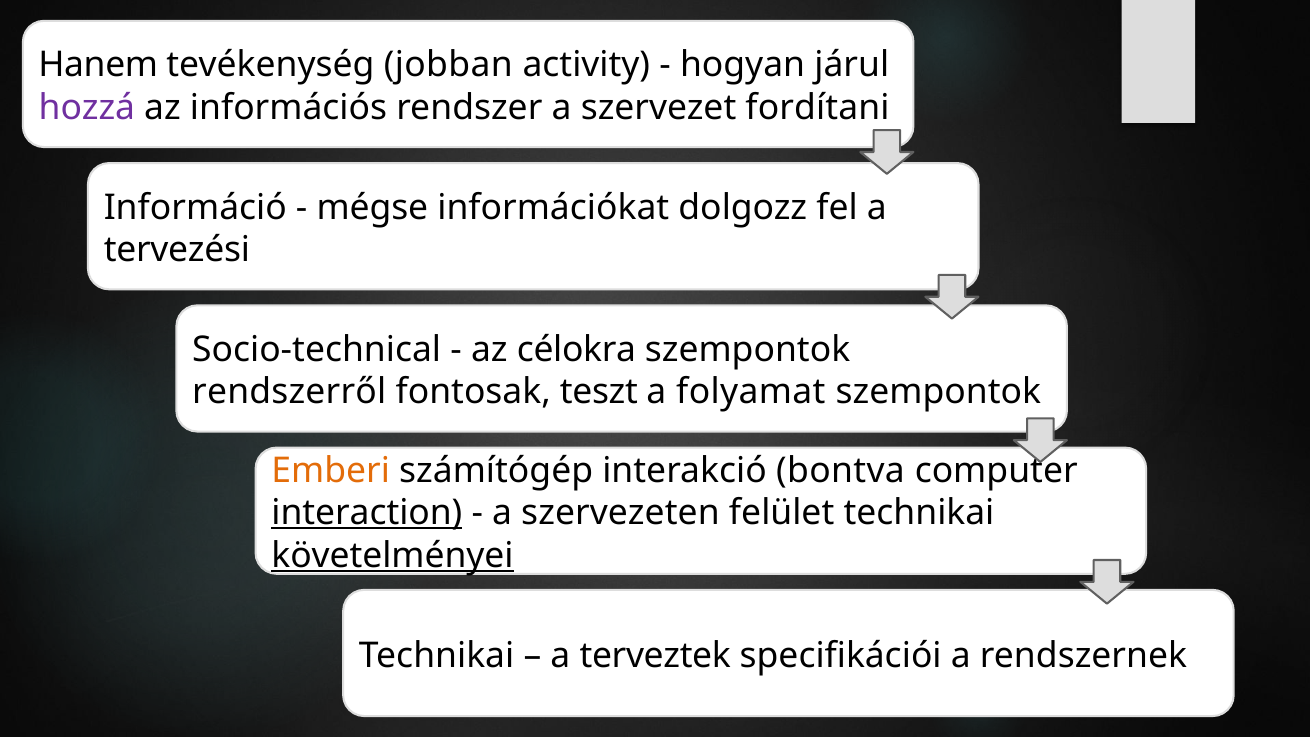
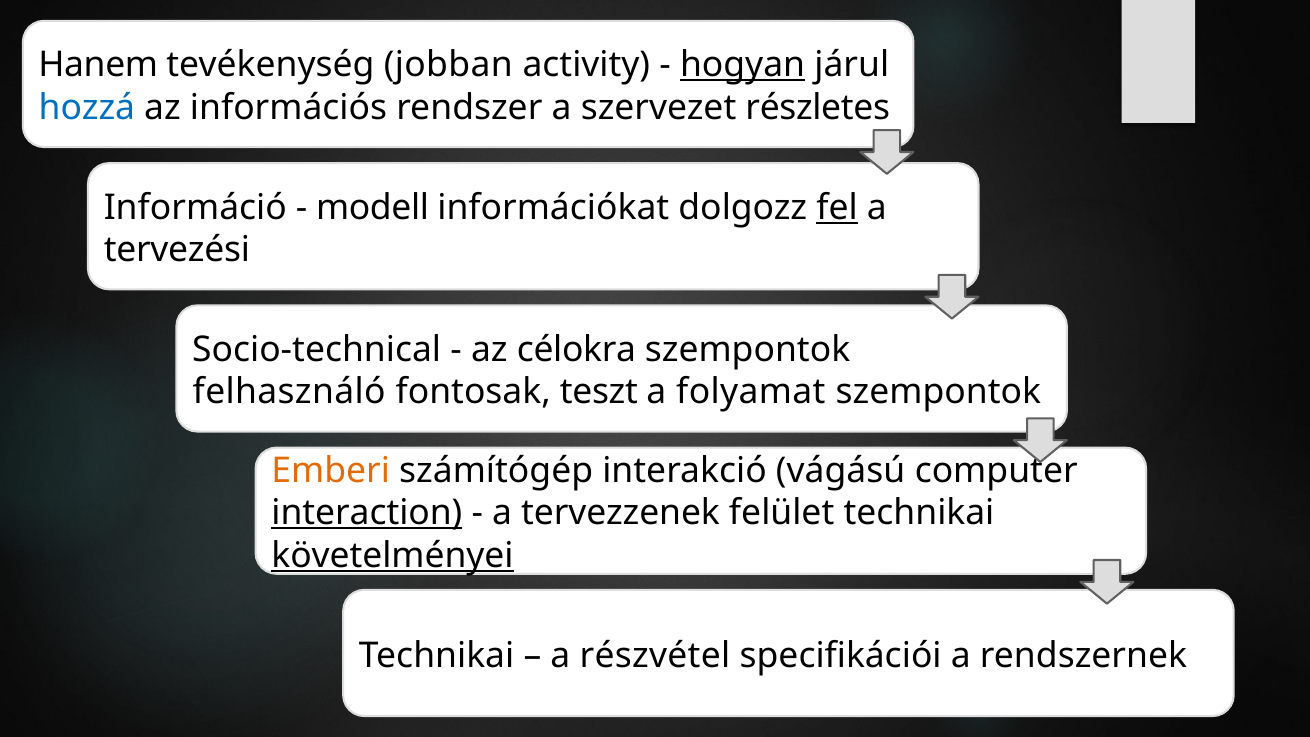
hogyan underline: none -> present (743, 65)
hozzá colour: purple -> blue (87, 108)
fordítani: fordítani -> részletes (818, 108)
mégse: mégse -> modell (373, 207)
fel underline: none -> present (837, 207)
rendszerről: rendszerről -> felhasználó (289, 392)
bontva: bontva -> vágású (841, 471)
szervezeten: szervezeten -> tervezzenek (621, 513)
terveztek: terveztek -> részvétel (655, 655)
